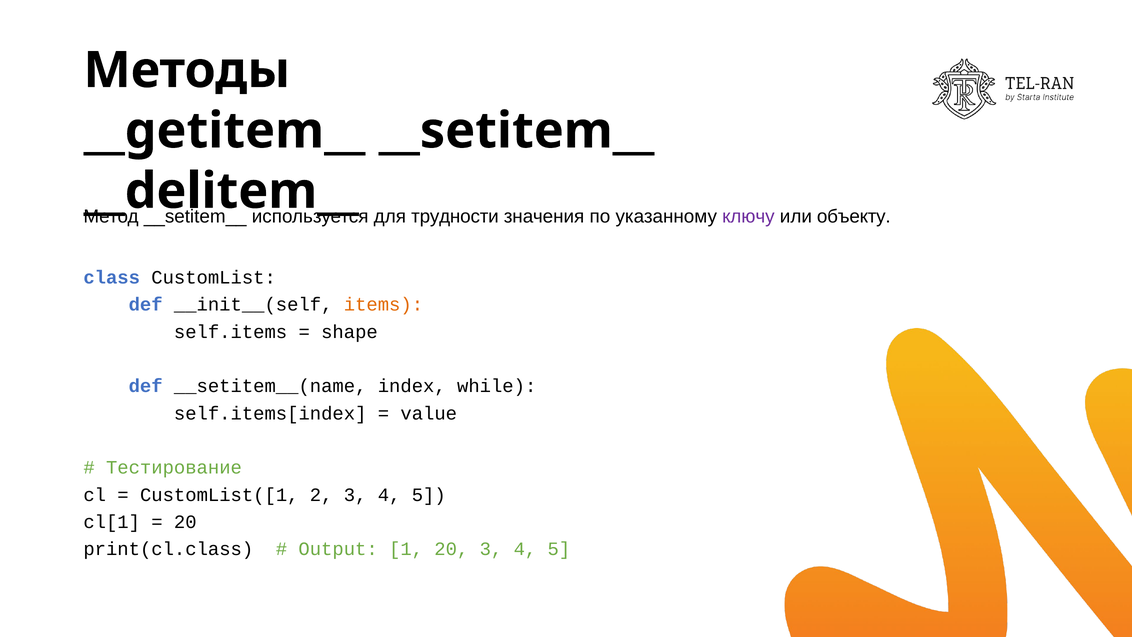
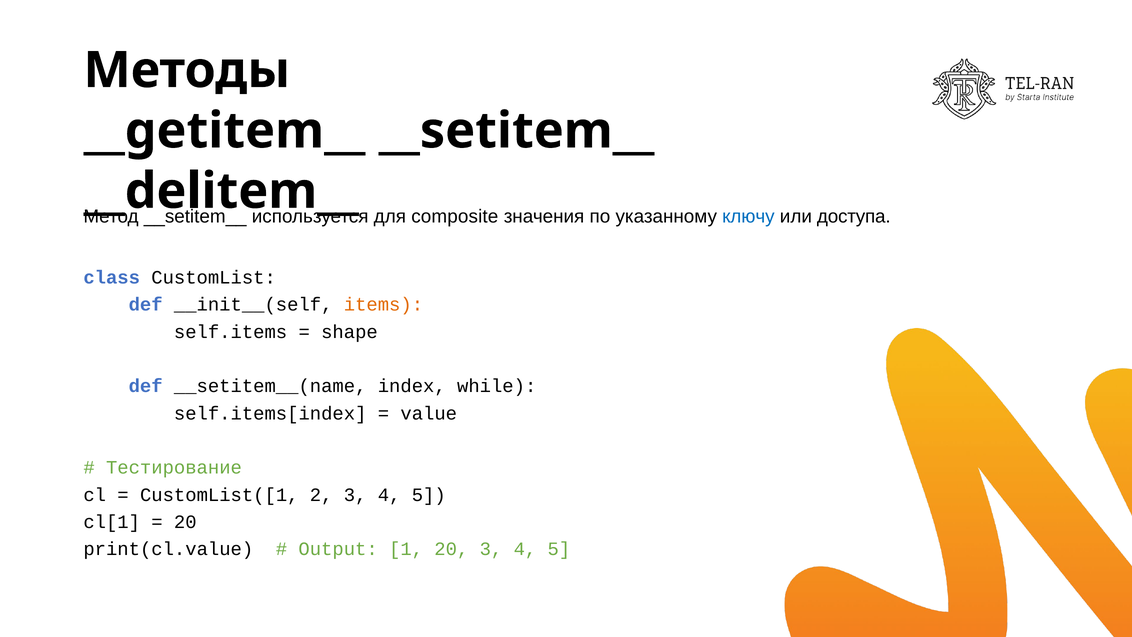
трудности: трудности -> composite (455, 216)
ключу colour: purple -> blue (748, 216)
объекту: объекту -> доступа (854, 216)
print(cl.class: print(cl.class -> print(cl.value (168, 549)
